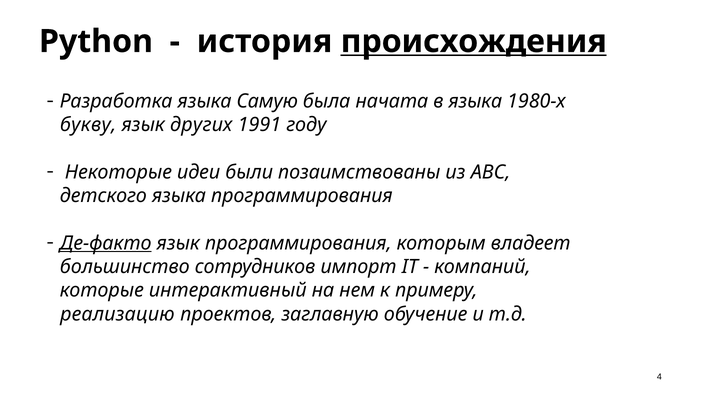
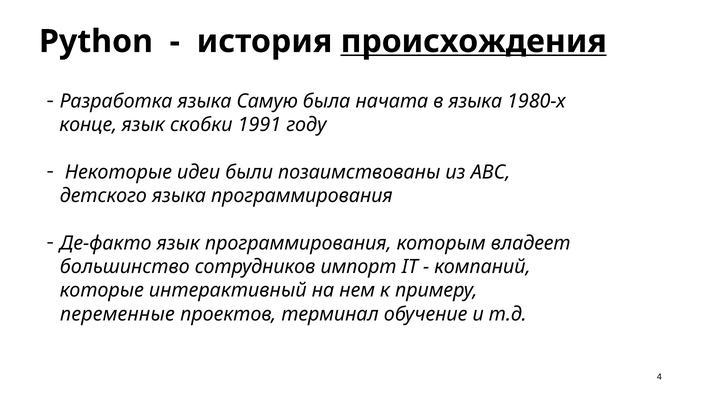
букву: букву -> конце (88, 125)
других: других -> скобки (201, 125)
Де-факто underline: present -> none (106, 243)
реализацию: реализацию -> переменные (117, 314)
заглавную: заглавную -> терминал (330, 314)
